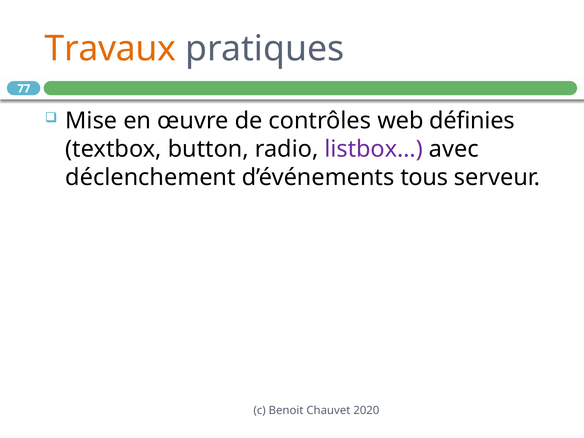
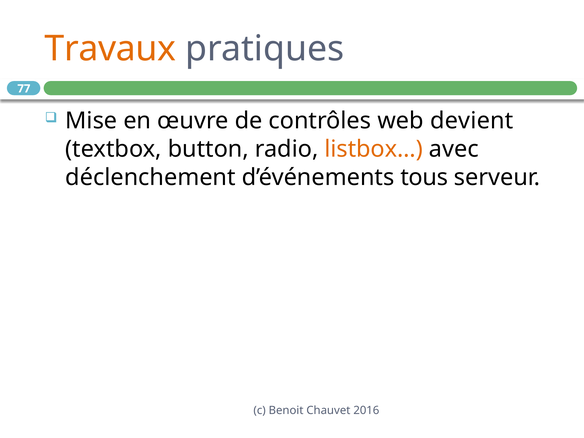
définies: définies -> devient (472, 121)
listbox… colour: purple -> orange (374, 149)
2020: 2020 -> 2016 (366, 411)
